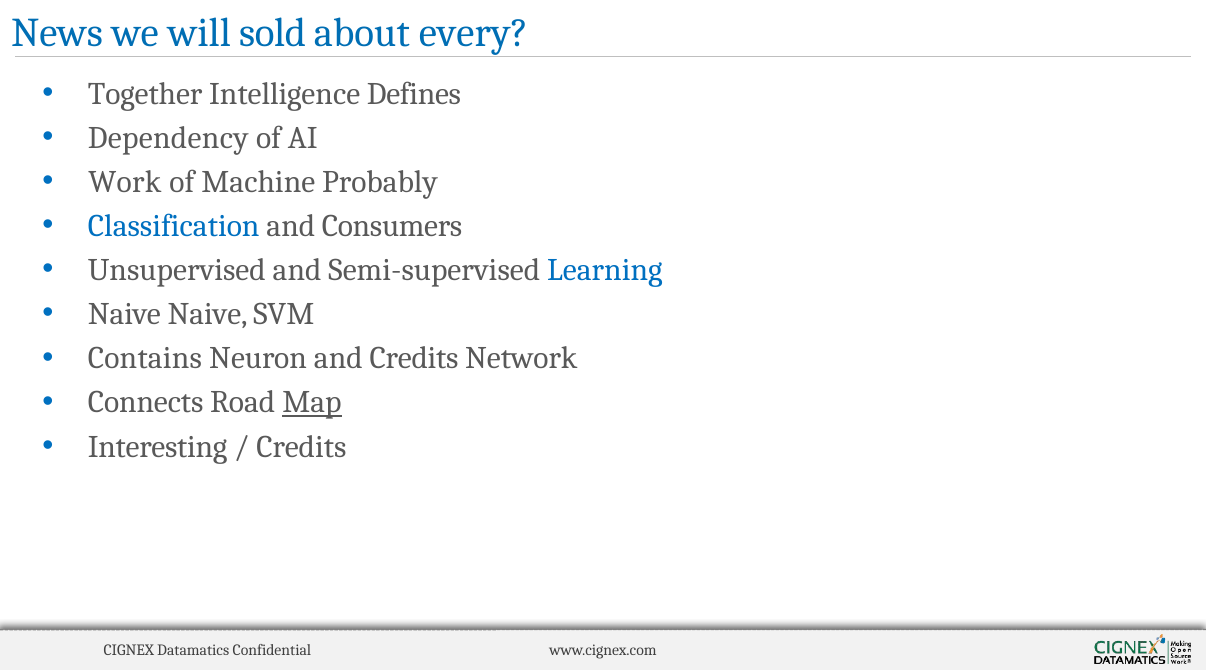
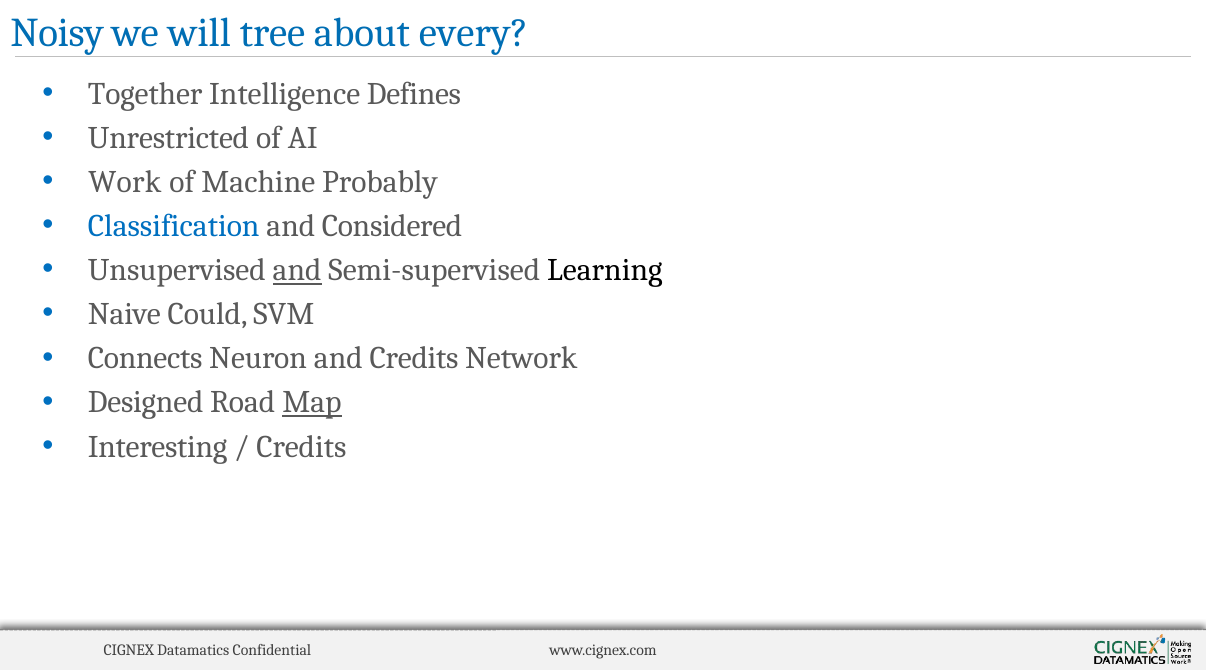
News: News -> Noisy (57, 33)
sold: sold -> tree (272, 33)
Dependency: Dependency -> Unrestricted (168, 138)
Consumers: Consumers -> Considered (392, 226)
and underline: none -> present (297, 270)
Learning colour: blue -> black (605, 270)
Naive Naive: Naive -> Could (208, 314)
Contains: Contains -> Connects (145, 358)
Connects: Connects -> Designed (146, 403)
